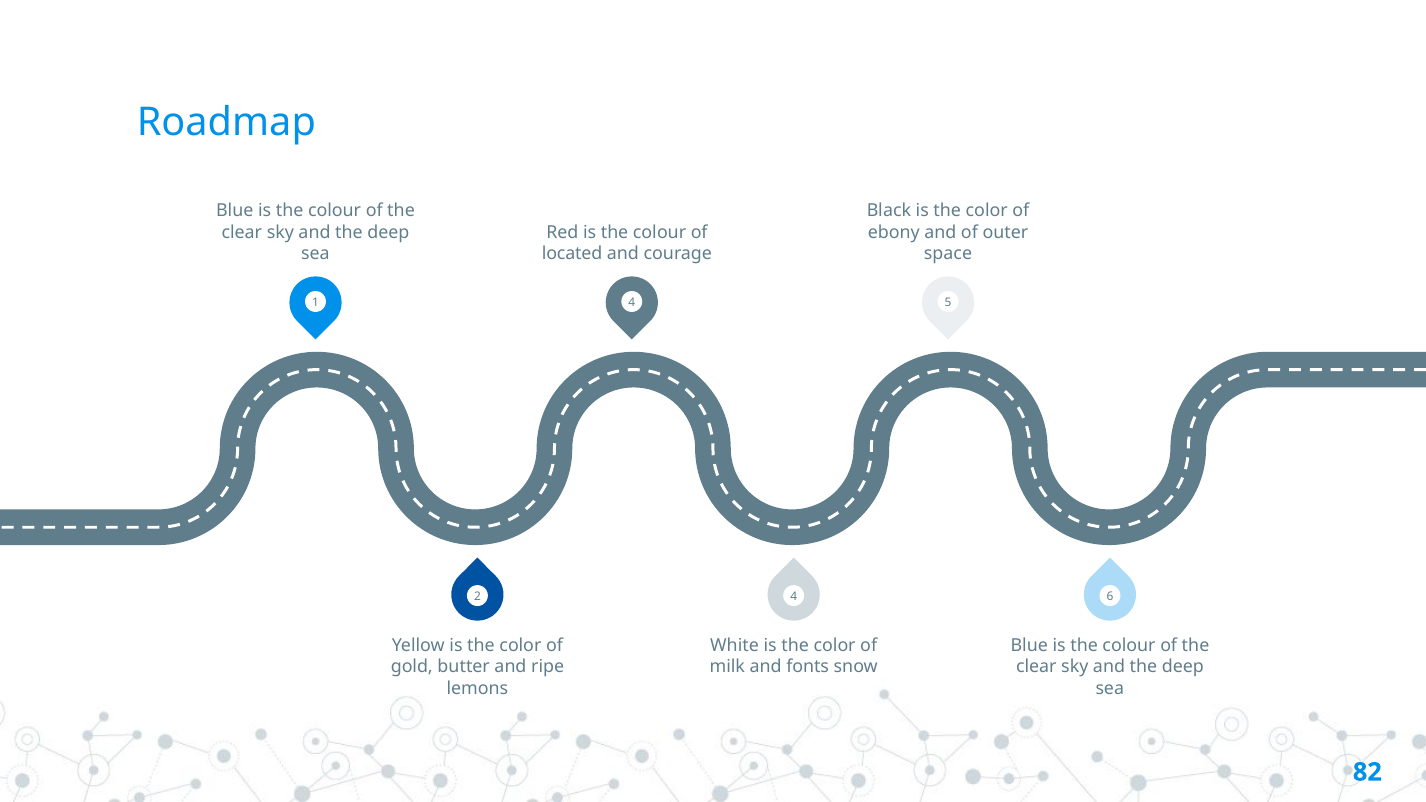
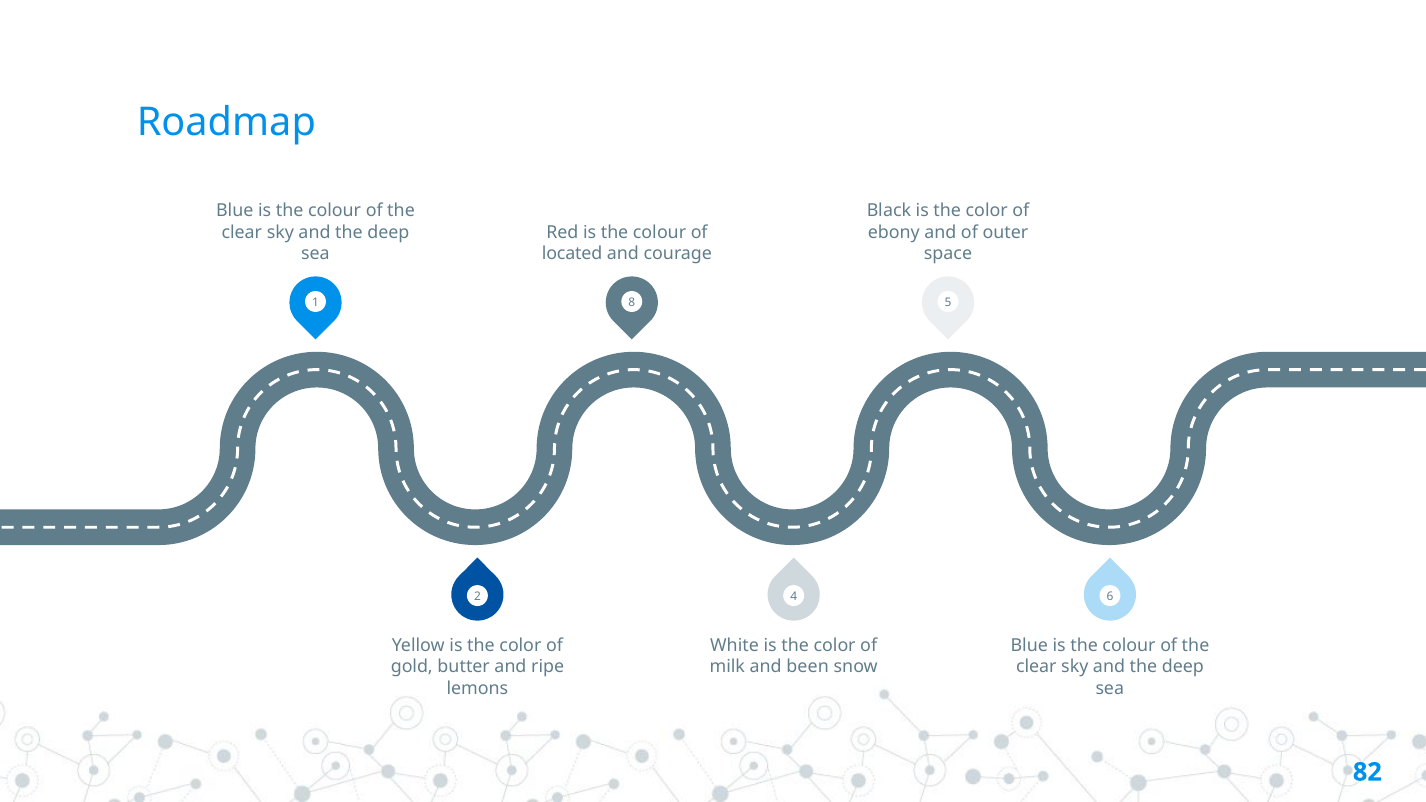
1 4: 4 -> 8 (632, 302)
fonts: fonts -> been (808, 667)
